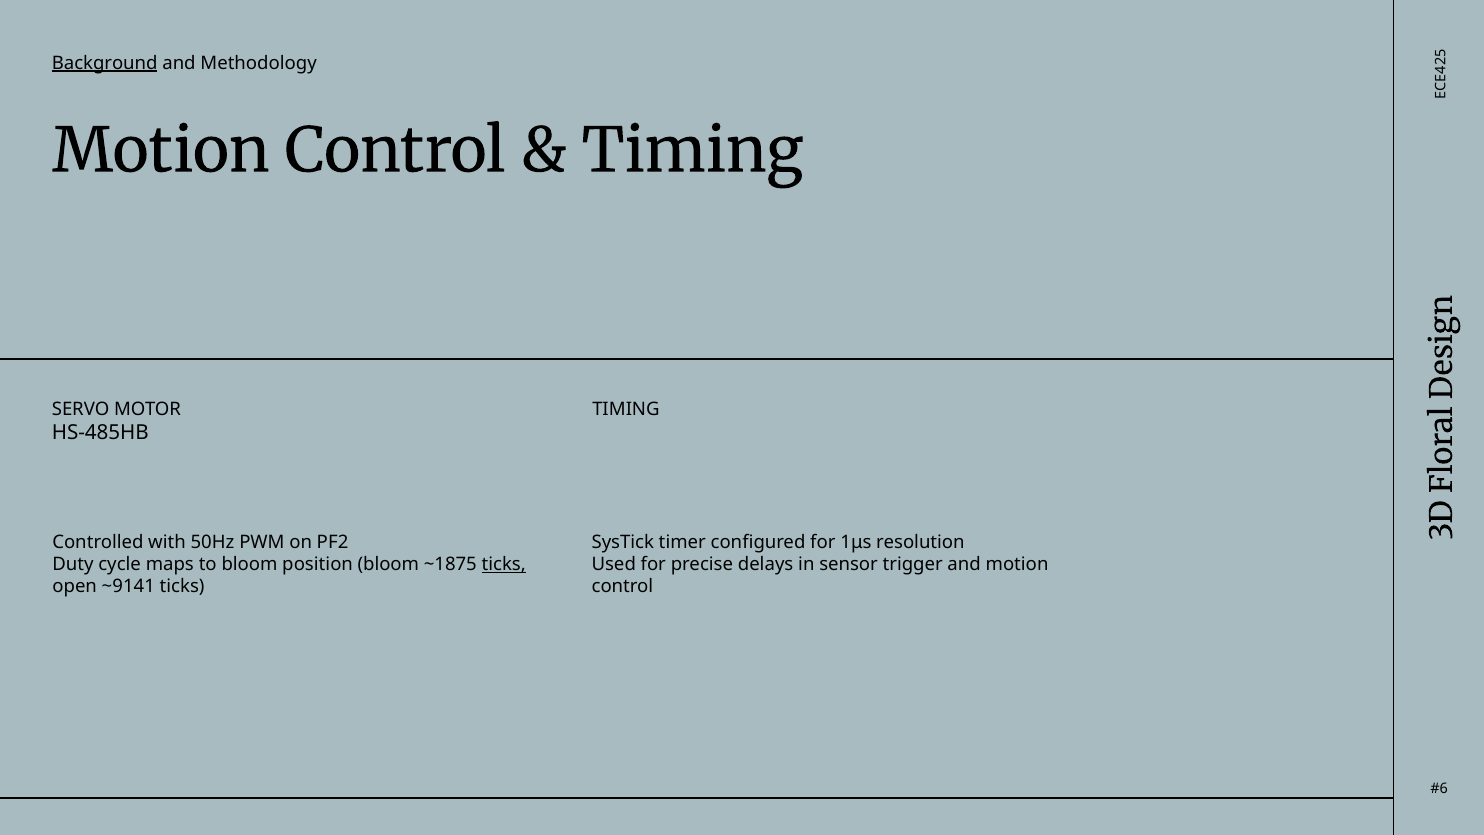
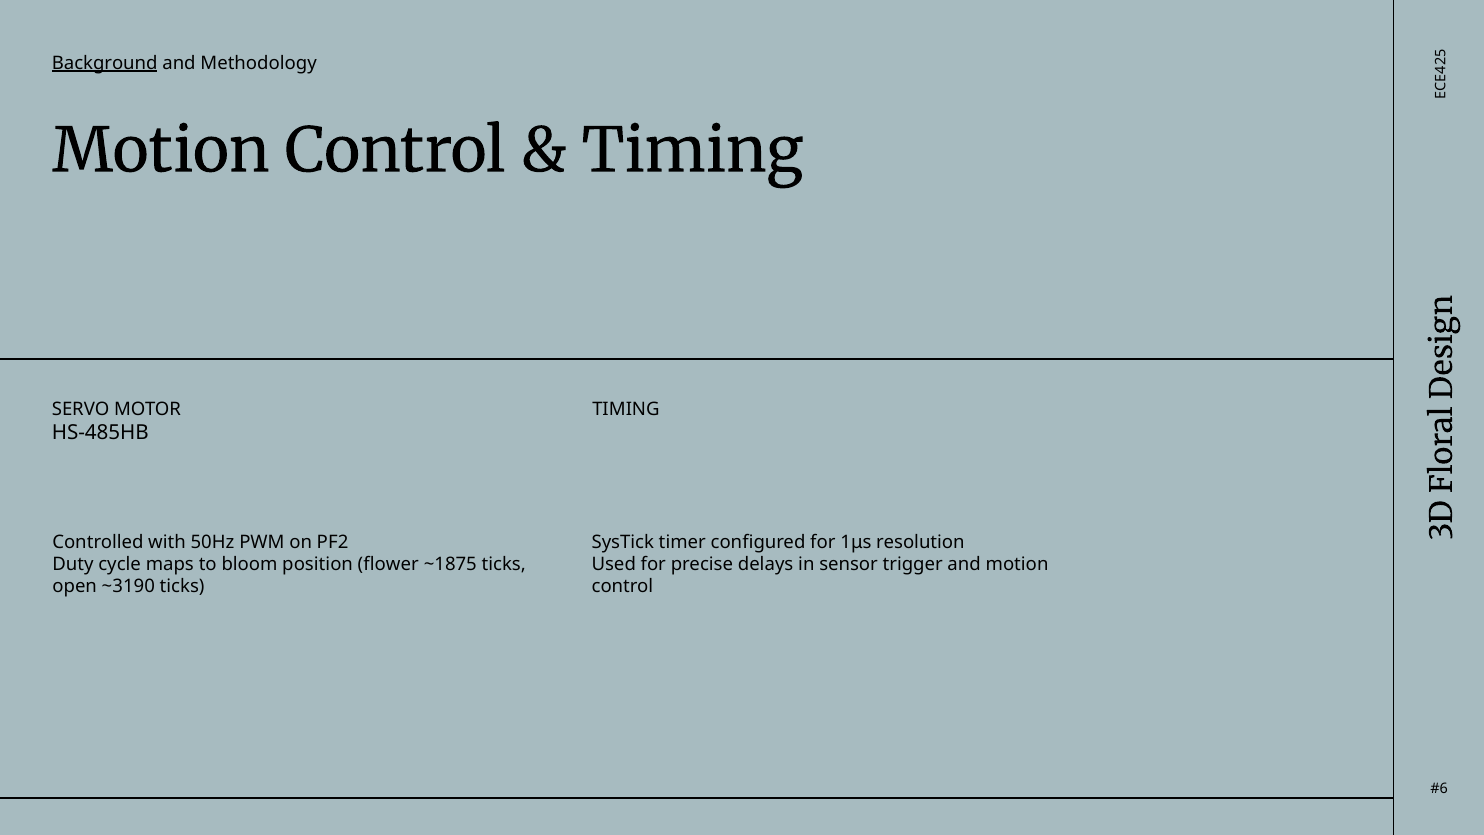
position bloom: bloom -> flower (388, 564)
ticks underline: present -> none (504, 564)
~9141: ~9141 -> ~3190 (128, 587)
